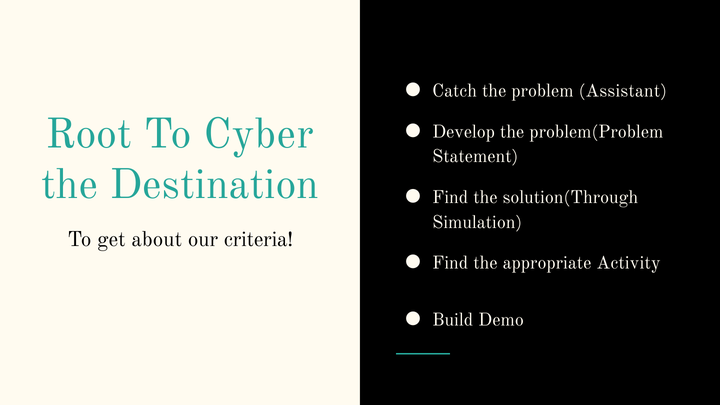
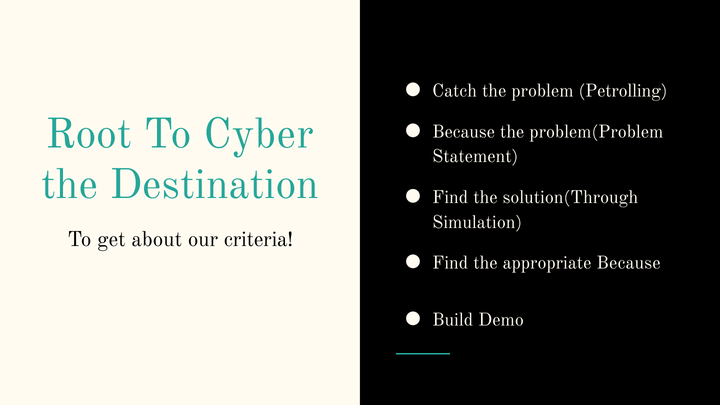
Assistant: Assistant -> Petrolling (623, 91)
Develop: Develop -> Because (464, 132)
appropriate Activity: Activity -> Because (629, 263)
